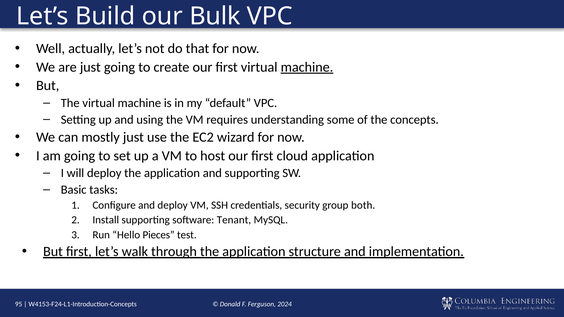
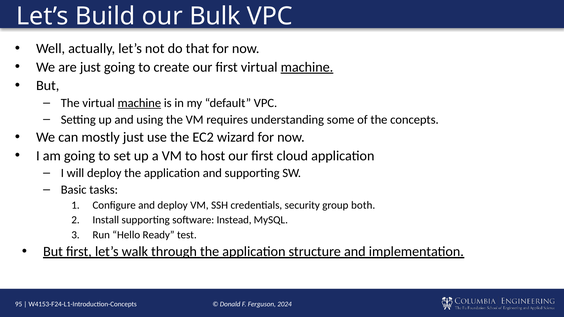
machine underline: none -> present (139, 103)
Tenant: Tenant -> Instead (234, 220)
Pieces: Pieces -> Ready (159, 235)
